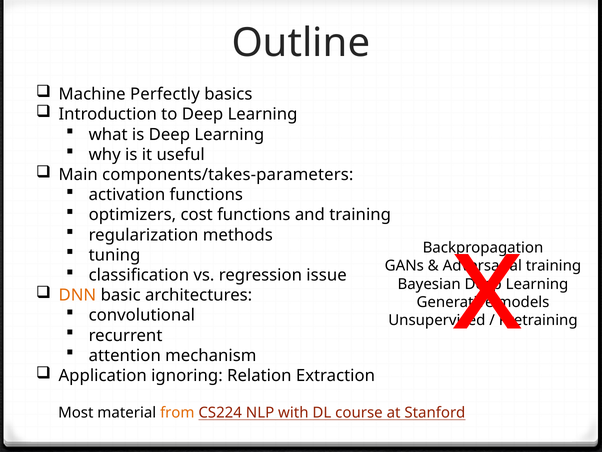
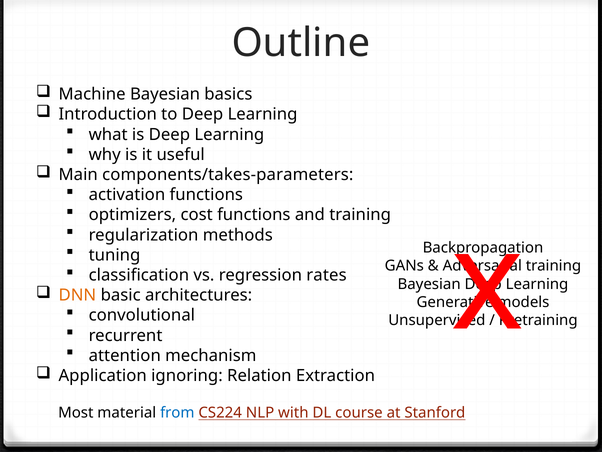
Machine Perfectly: Perfectly -> Bayesian (165, 94)
issue: issue -> rates (326, 275)
from colour: orange -> blue (177, 413)
